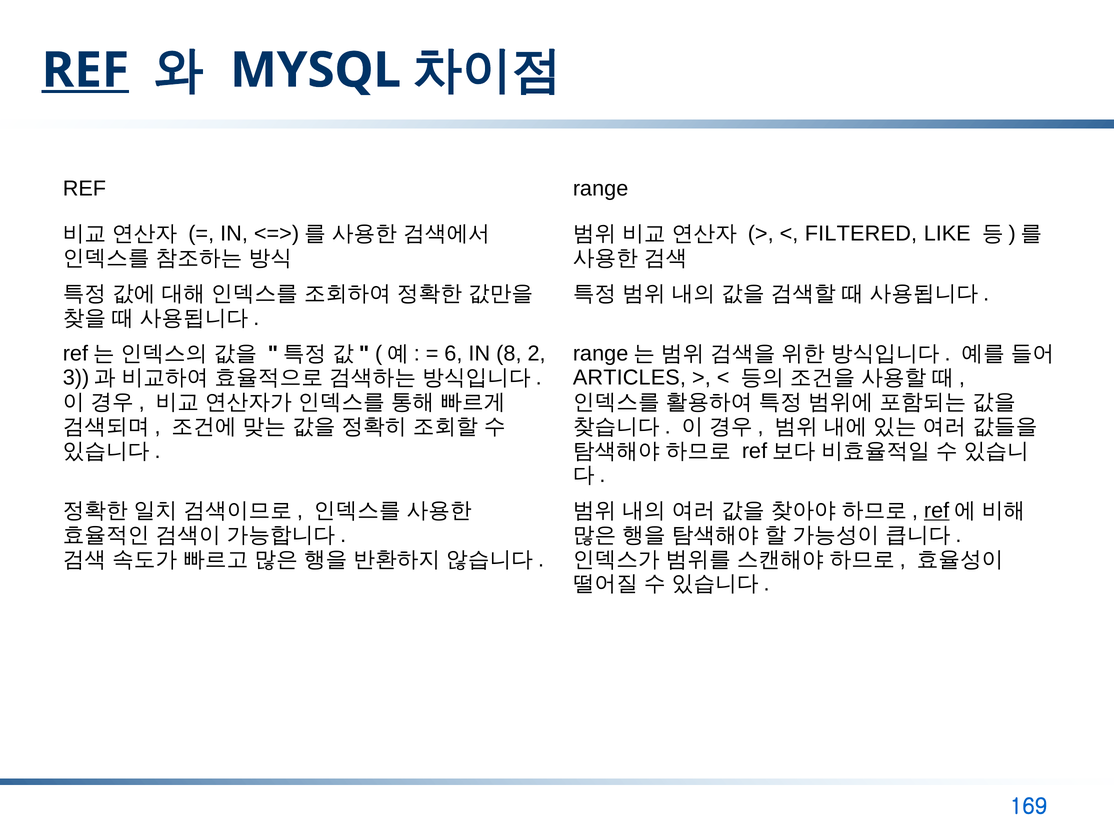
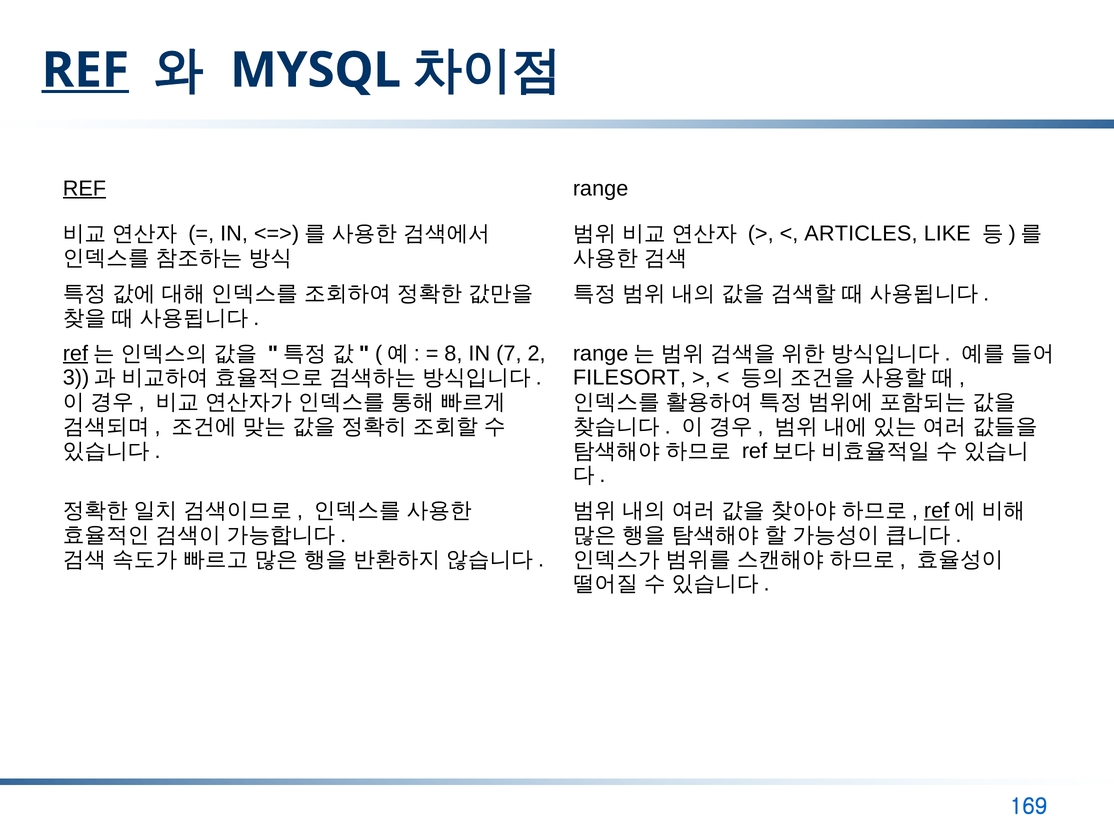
REF underline: none -> present (84, 188)
FILTERED: FILTERED -> ARTICLES (861, 234)
ref underline: none -> present (75, 353)
6: 6 -> 8 (453, 353)
8: 8 -> 7 (509, 353)
ARTICLES: ARTICLES -> FILESORT (629, 378)
